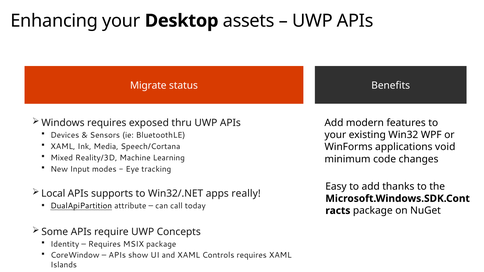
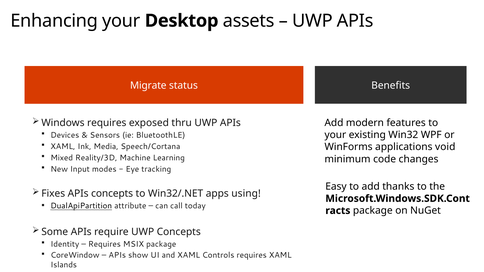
Local: Local -> Fixes (53, 194)
APIs supports: supports -> concepts (112, 194)
really: really -> using (246, 194)
